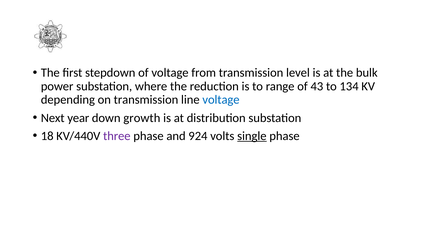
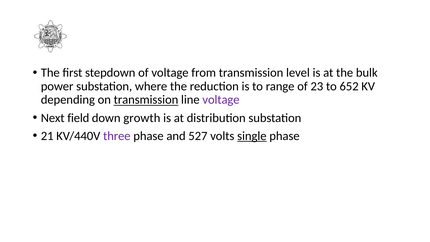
43: 43 -> 23 (317, 86)
134: 134 -> 652 (349, 86)
transmission underline: none -> present (146, 100)
voltage colour: blue -> purple (221, 100)
year: year -> field (78, 118)
18: 18 -> 21 (47, 136)
924: 924 -> 527 (198, 136)
